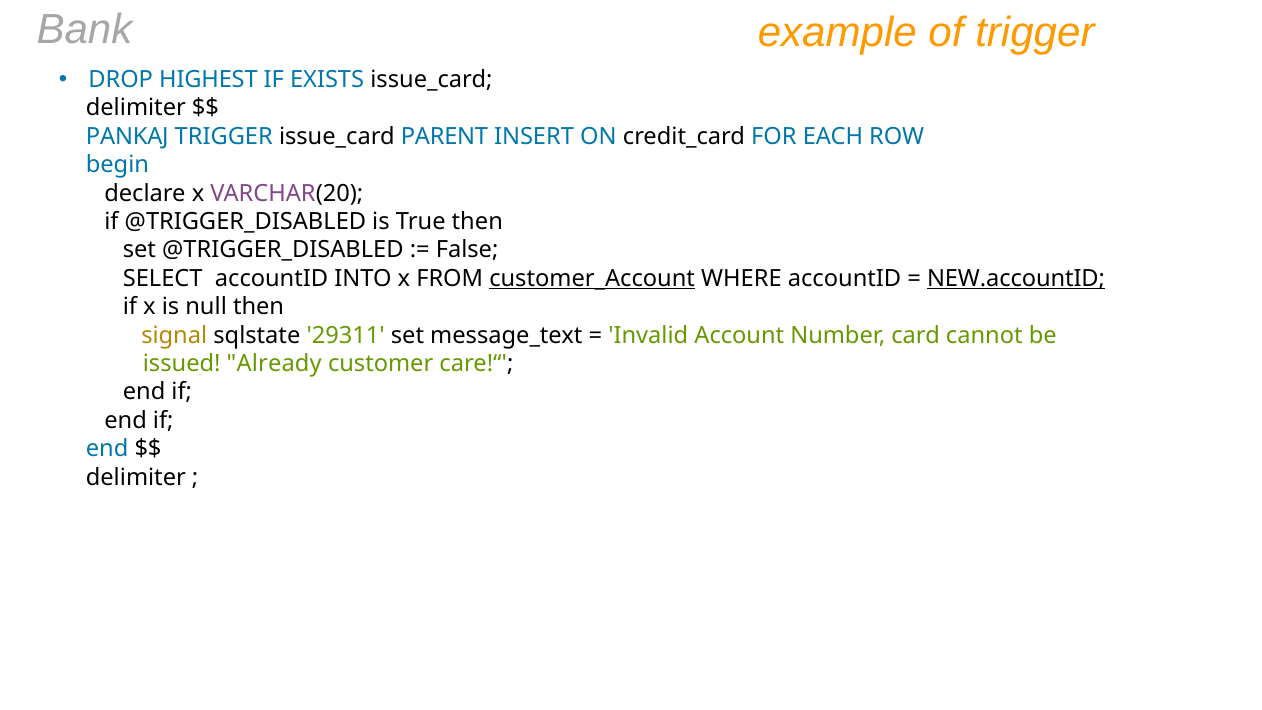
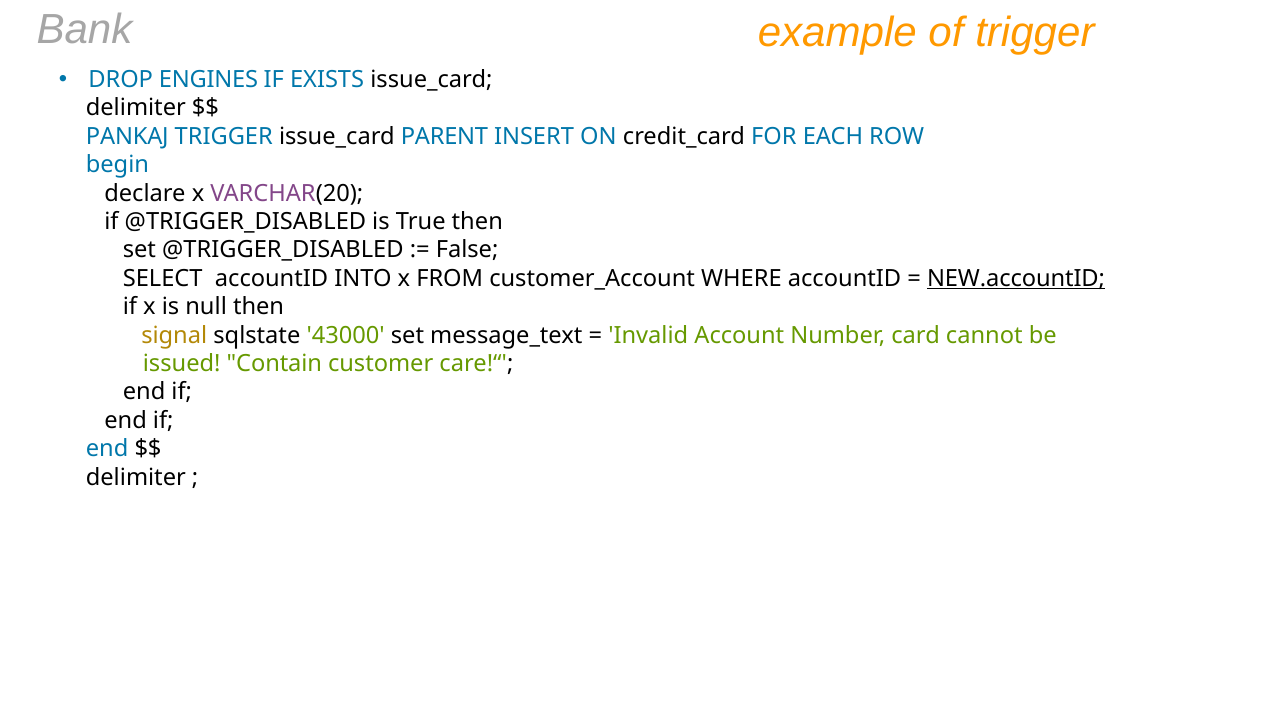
HIGHEST: HIGHEST -> ENGINES (208, 80)
customer_Account underline: present -> none (592, 278)
29311: 29311 -> 43000 (346, 335)
Already: Already -> Contain (274, 364)
